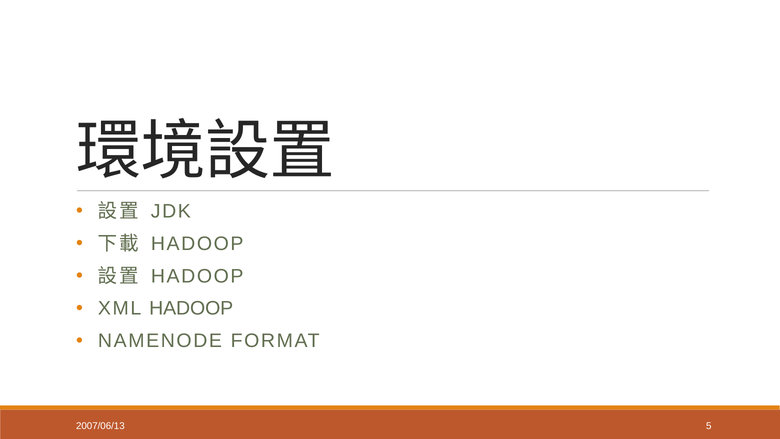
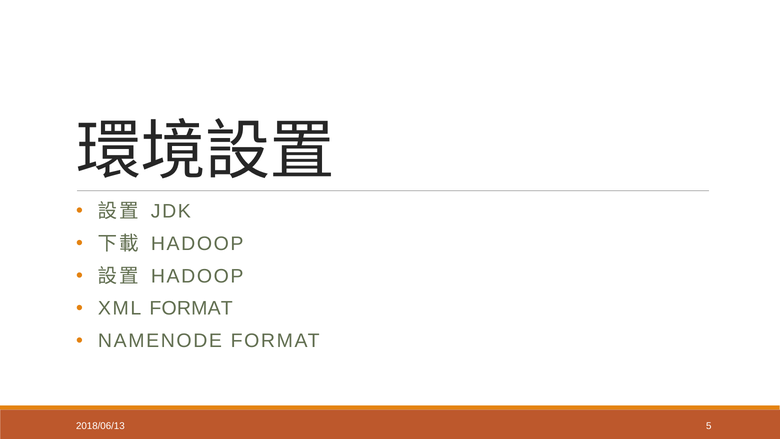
XML HADOOP: HADOOP -> FORMAT (191, 308)
2007/06/13: 2007/06/13 -> 2018/06/13 (100, 426)
